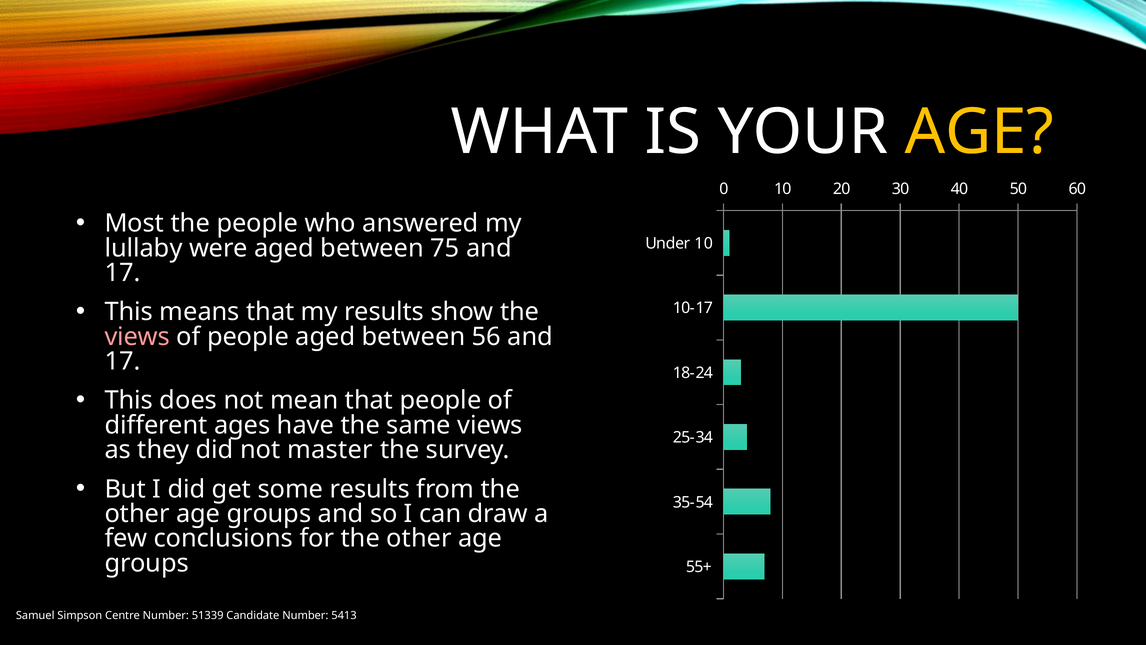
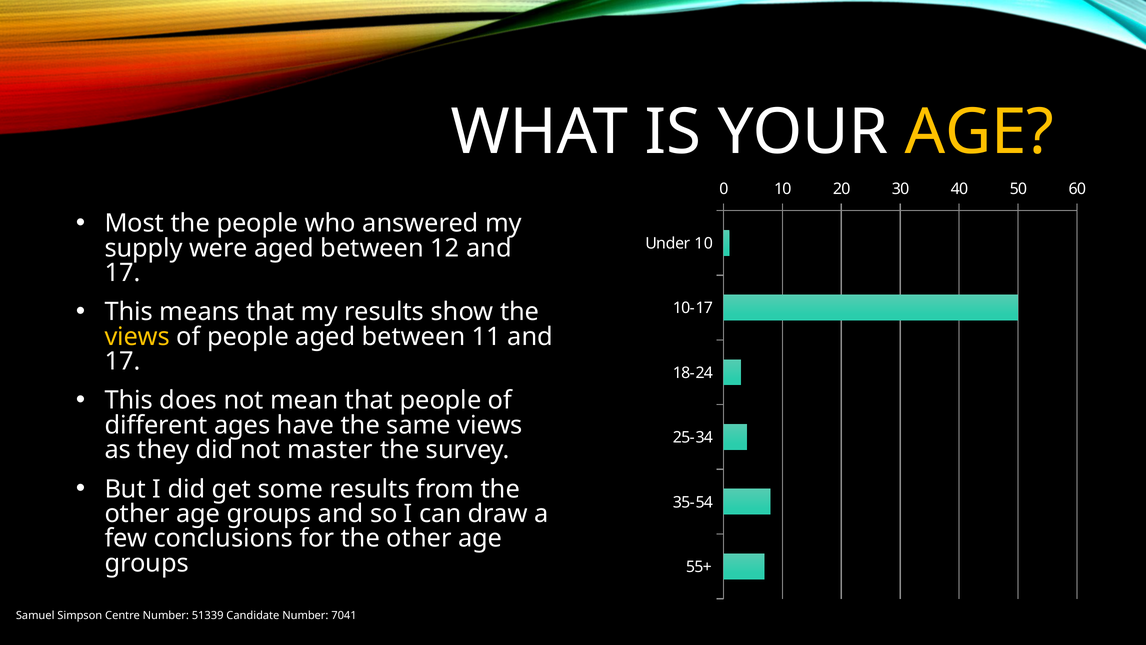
lullaby: lullaby -> supply (144, 248)
75: 75 -> 12 (445, 248)
views colour: pink -> yellow (137, 337)
56: 56 -> 11 (486, 337)
5413: 5413 -> 7041 (344, 615)
